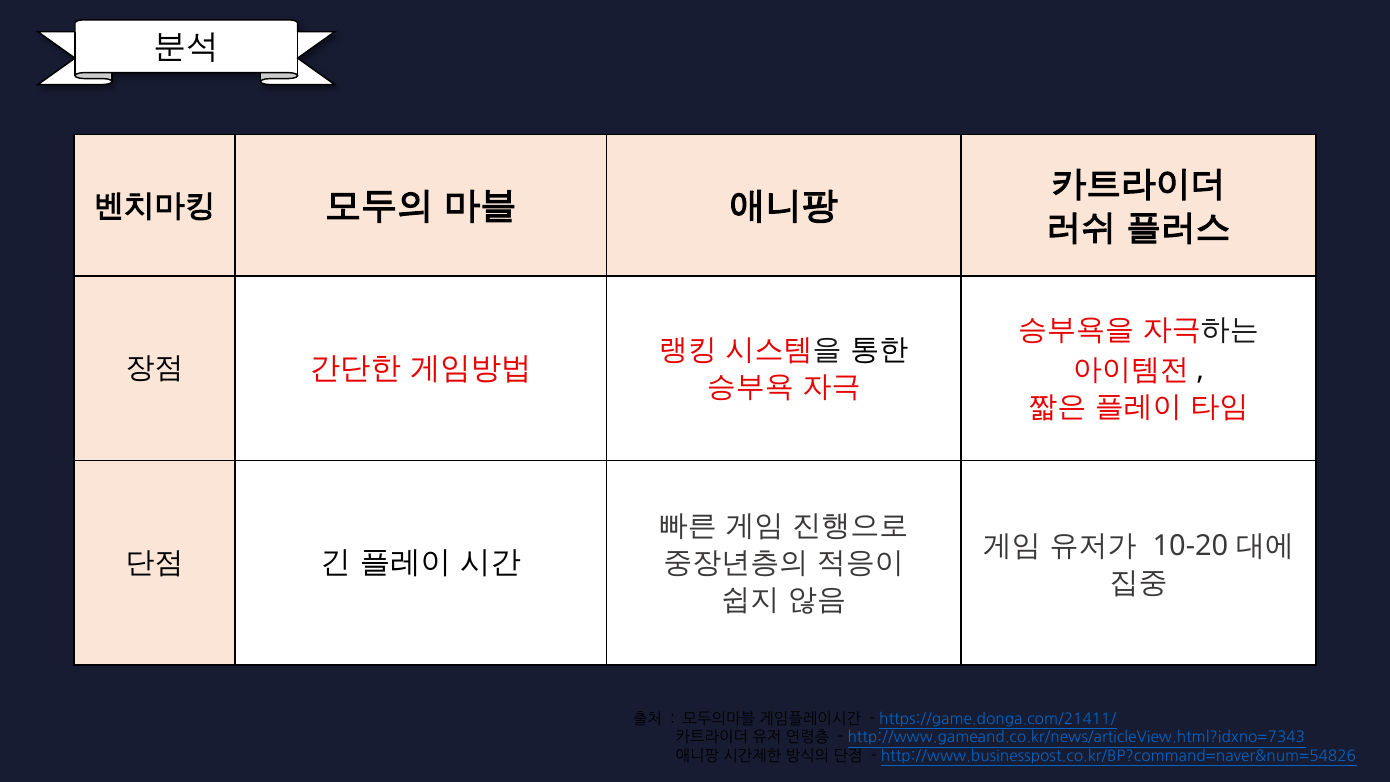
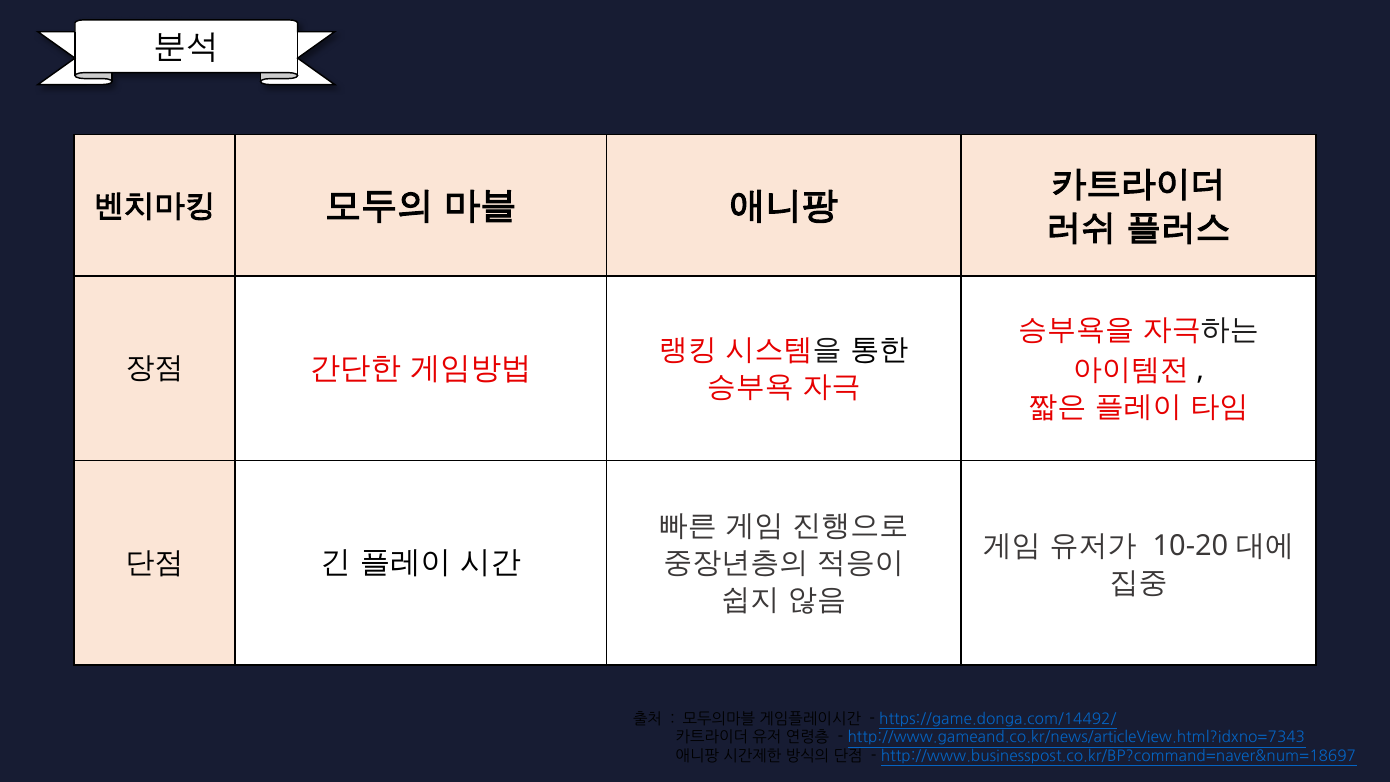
https://game.donga.com/21411/: https://game.donga.com/21411/ -> https://game.donga.com/14492/ (998, 719)
http://www.businesspost.co.kr/BP?command=naver&num=54826: http://www.businesspost.co.kr/BP?command=naver&num=54826 -> http://www.businesspost.co.kr/BP?command=naver&num=18697 (1118, 756)
